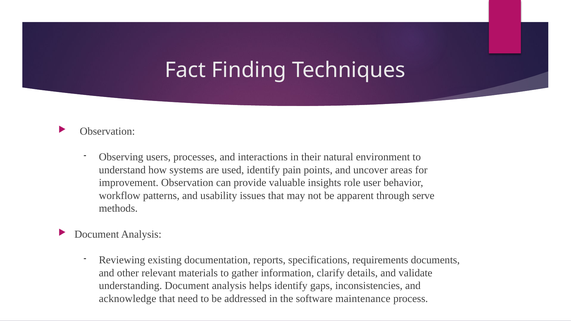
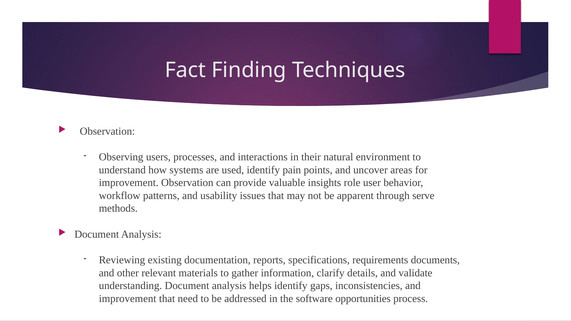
acknowledge: acknowledge -> improvement (128, 299)
maintenance: maintenance -> opportunities (363, 299)
